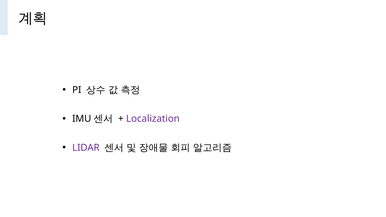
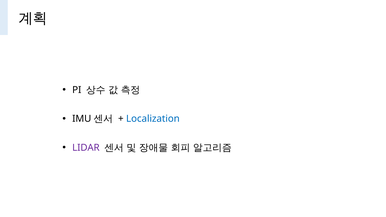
Localization colour: purple -> blue (153, 119)
